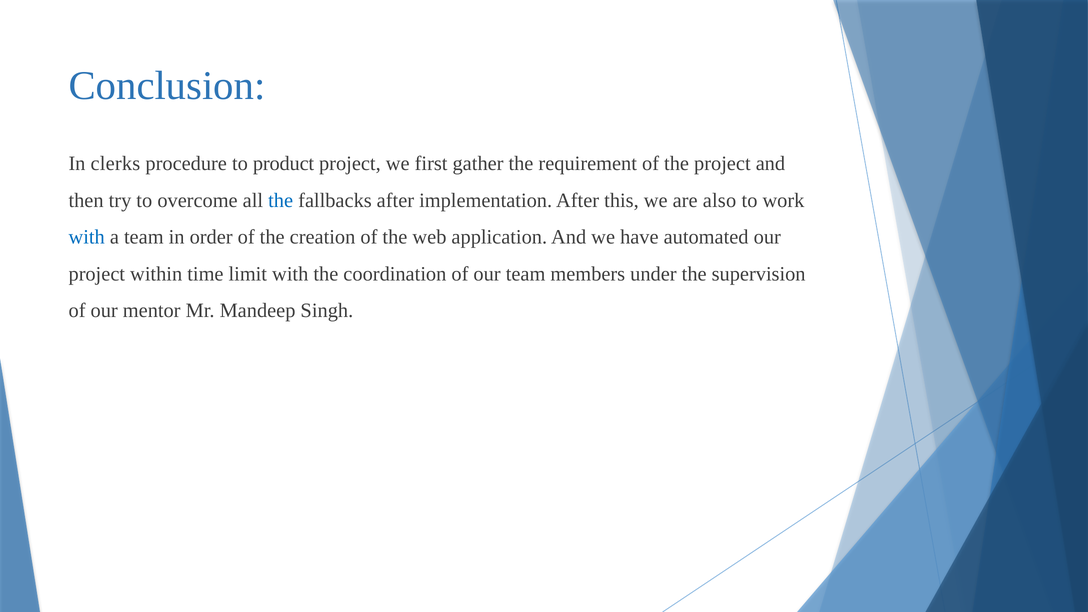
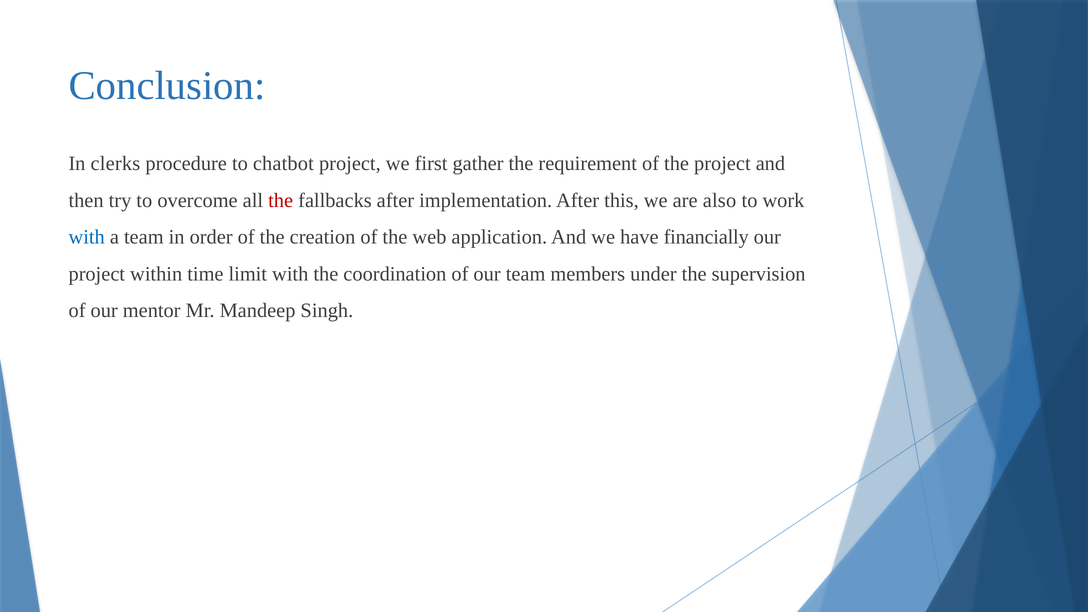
product: product -> chatbot (283, 164)
the colour: blue -> red (281, 200)
automated: automated -> financially (706, 237)
